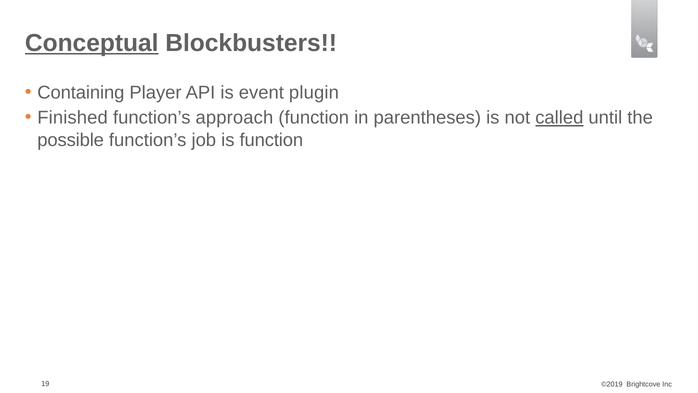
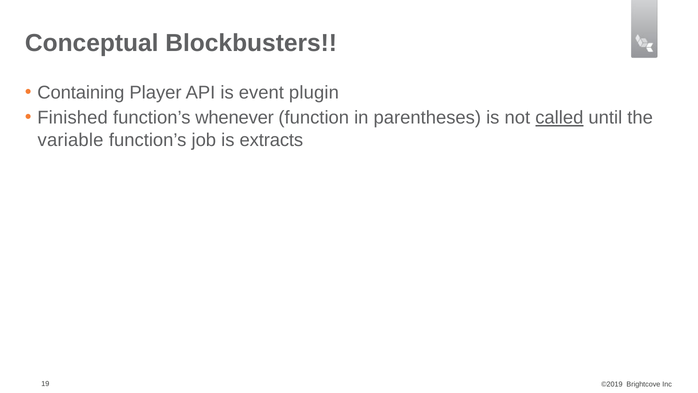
Conceptual underline: present -> none (92, 43)
approach: approach -> whenever (235, 118)
possible: possible -> variable (71, 140)
is function: function -> extracts (271, 140)
